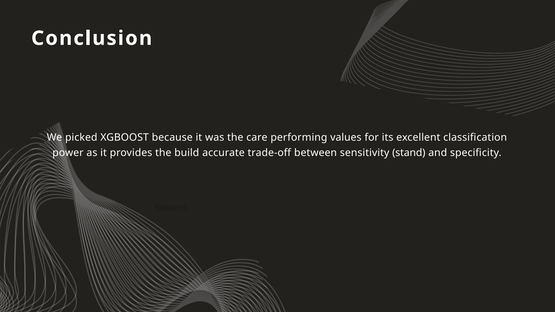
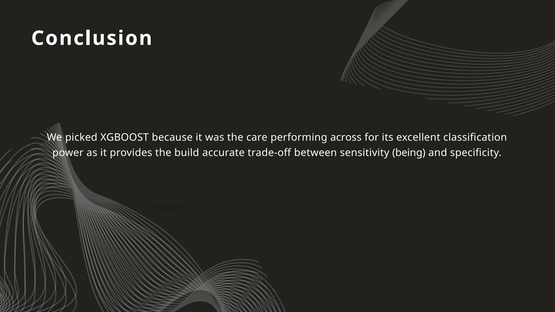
values: values -> across (346, 137)
stand: stand -> being (409, 153)
